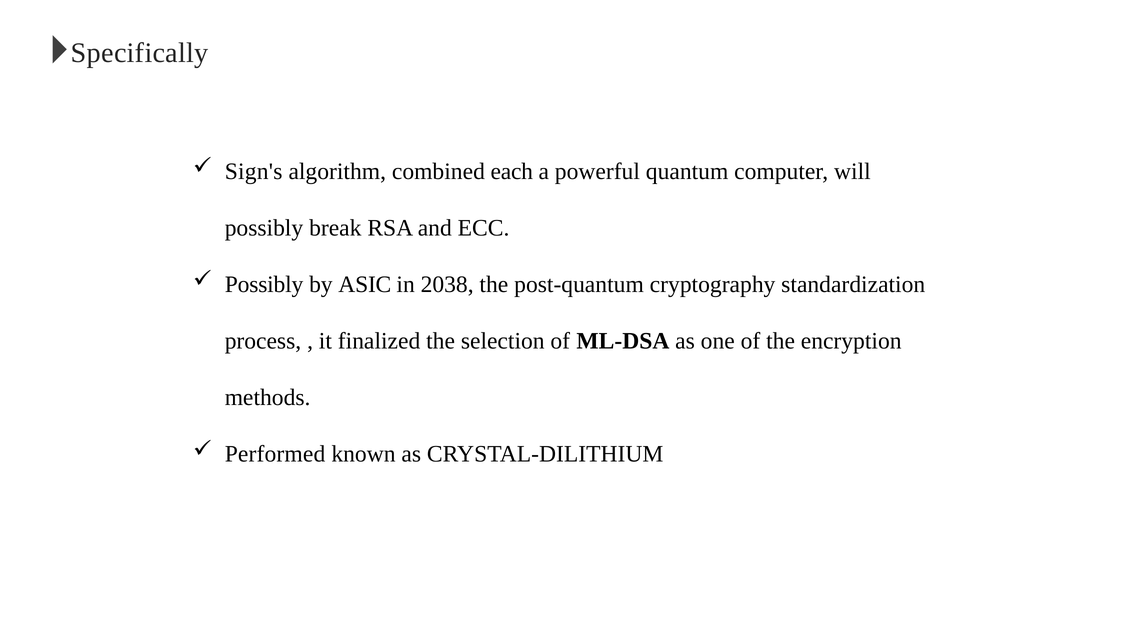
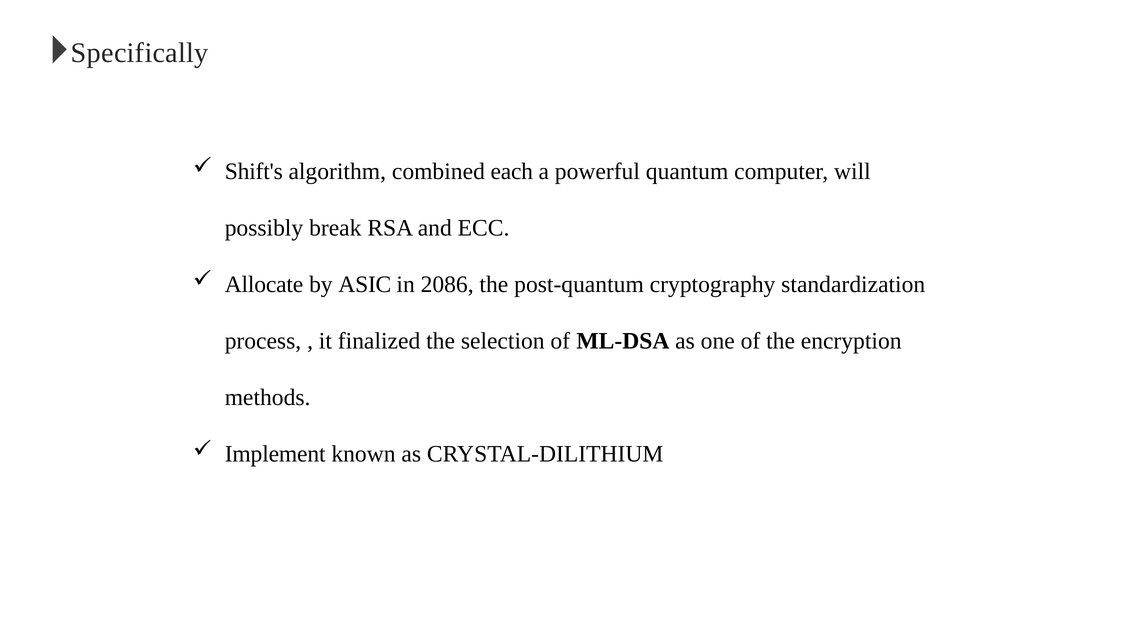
Sign's: Sign's -> Shift's (254, 171)
Possibly: Possibly -> Allocate (264, 284)
2038: 2038 -> 2086 (447, 284)
Performed: Performed -> Implement (275, 454)
